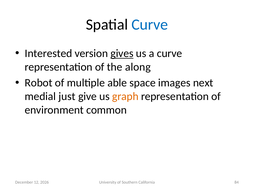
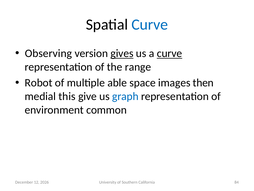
Interested: Interested -> Observing (48, 53)
curve underline: none -> present (170, 53)
along: along -> range (138, 67)
next: next -> then (203, 83)
just: just -> this (67, 96)
graph colour: orange -> blue (125, 96)
